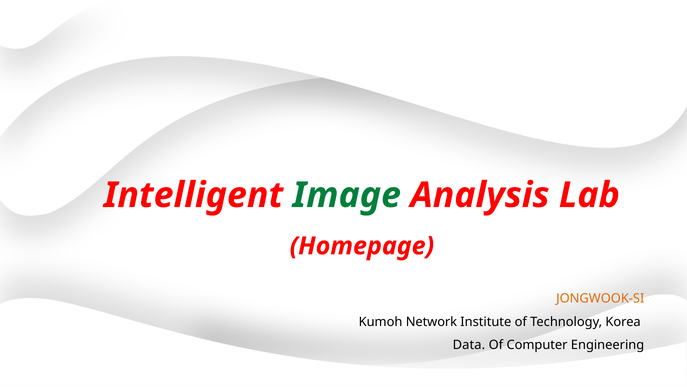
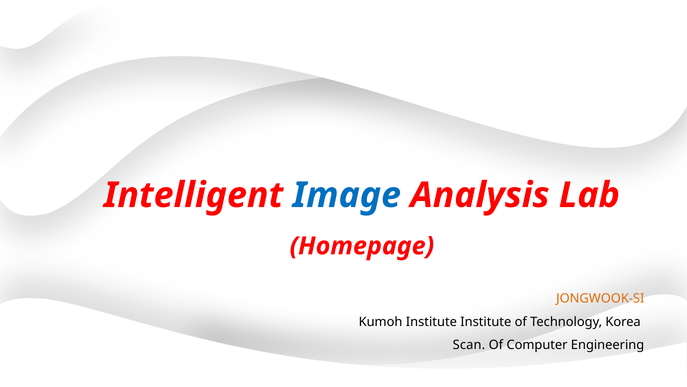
Image colour: green -> blue (347, 195)
Kumoh Network: Network -> Institute (431, 321)
Data: Data -> Scan (469, 345)
